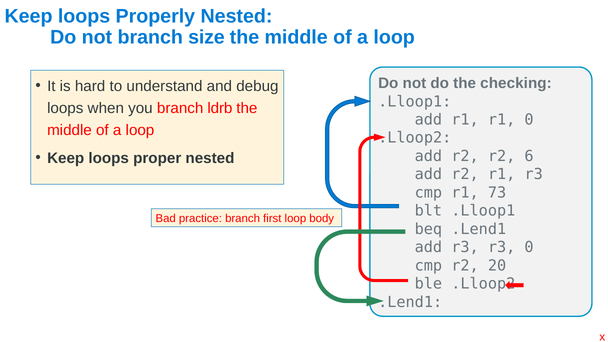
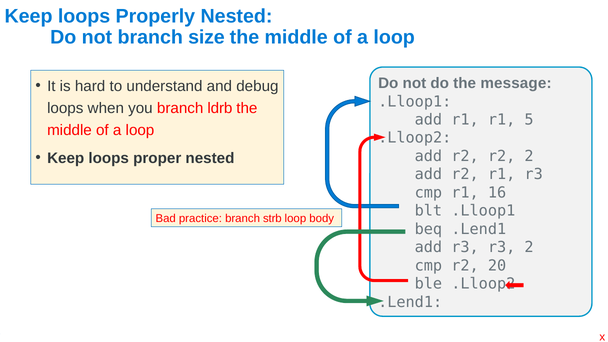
checking: checking -> message (516, 83)
r1 0: 0 -> 5 (529, 120)
r2 6: 6 -> 2 (529, 156)
73: 73 -> 16 (497, 193)
first: first -> strb (272, 219)
r3 0: 0 -> 2 (529, 247)
